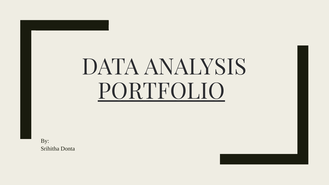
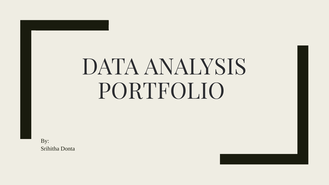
PORTFOLIO underline: present -> none (161, 91)
